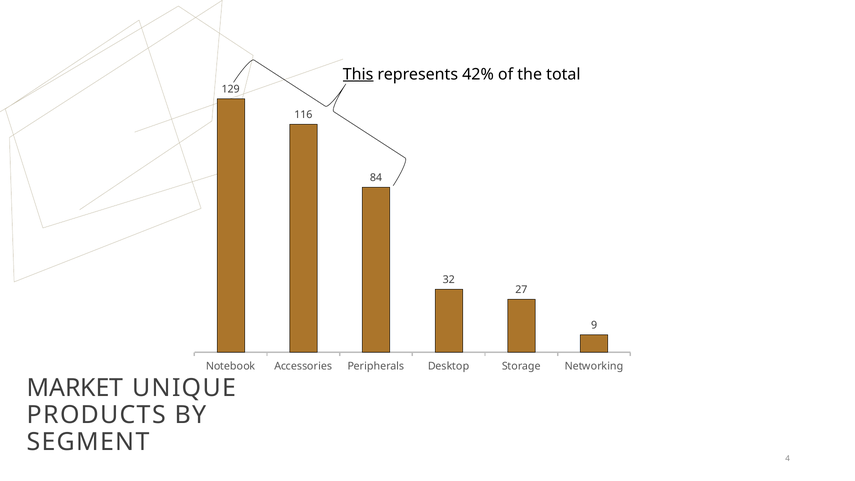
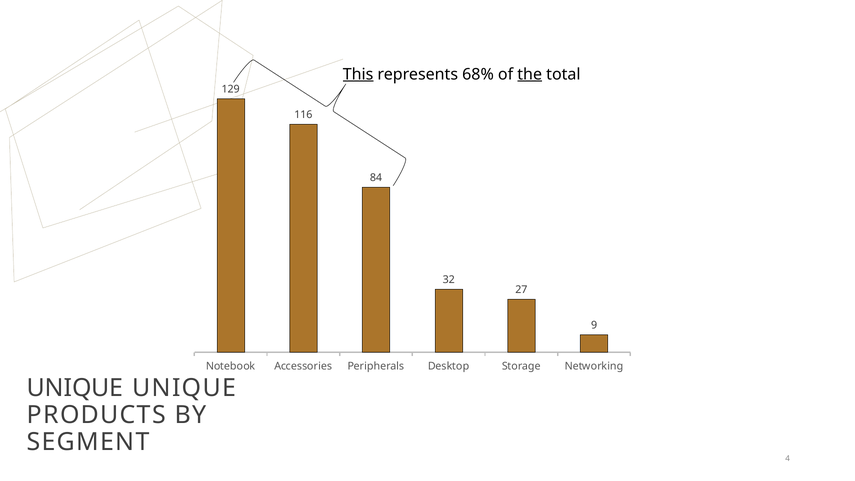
42%: 42% -> 68% (478, 74)
the underline: none -> present (530, 74)
MARKET: MARKET -> UNIQUE (75, 388)
